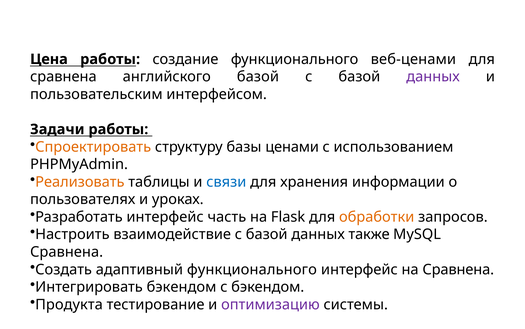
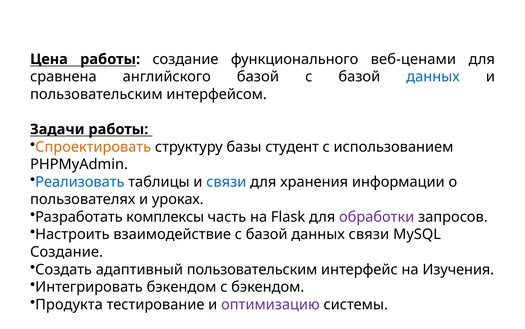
данных colour: purple -> blue (433, 77)
ценами: ценами -> студент (292, 147)
Реализовать colour: orange -> blue (80, 182)
Разработать интерфейс: интерфейс -> комплексы (165, 217)
обработки colour: orange -> purple (377, 217)
данных также: также -> связи (369, 234)
Сравнена: Сравнена -> Создание (67, 252)
адаптивный функционального: функционального -> пользовательским (252, 269)
на Сравнена: Сравнена -> Изучения (458, 269)
